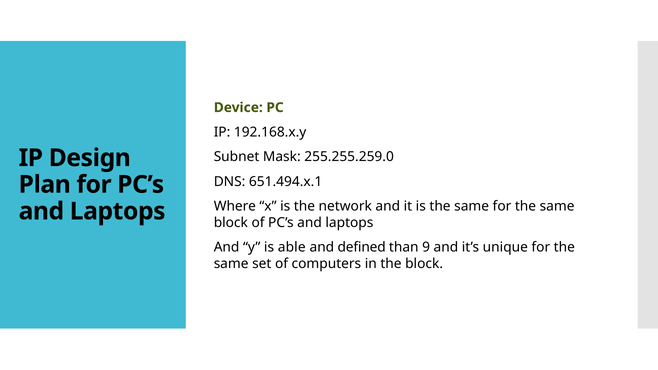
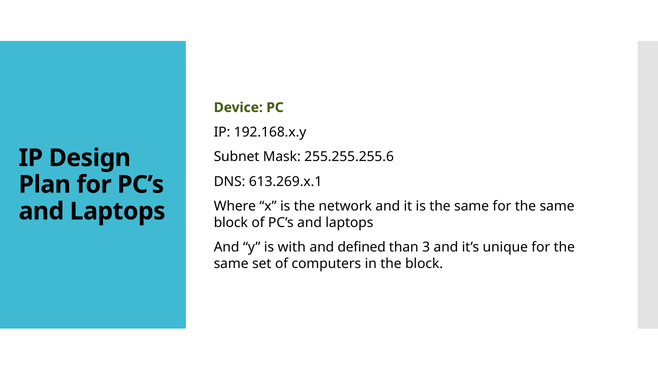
255.255.259.0: 255.255.259.0 -> 255.255.255.6 (349, 157)
651.494.x.1: 651.494.x.1 -> 613.269.x.1 (286, 182)
able: able -> with (292, 248)
9: 9 -> 3 (426, 248)
